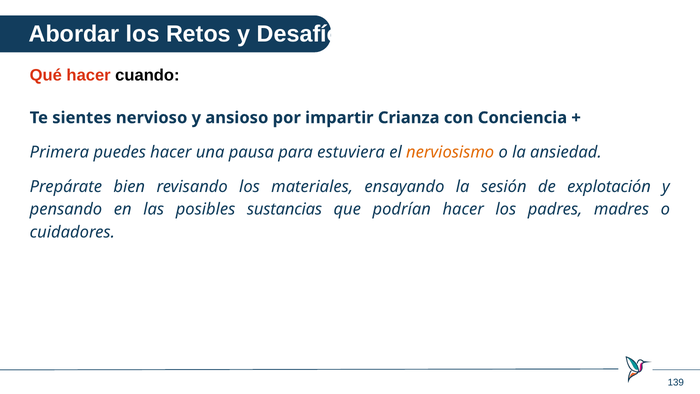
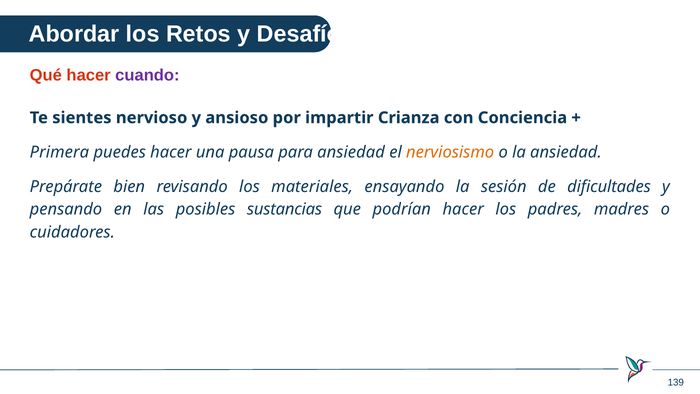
cuando colour: black -> purple (147, 75)
para estuviera: estuviera -> ansiedad (351, 152)
explotación: explotación -> dificultades (609, 187)
